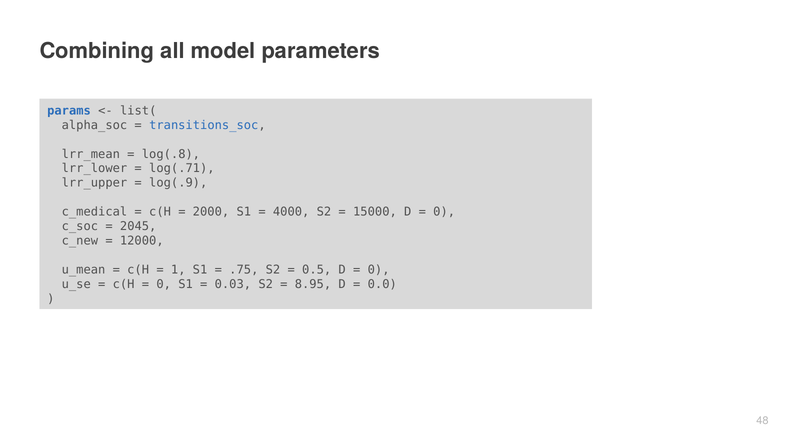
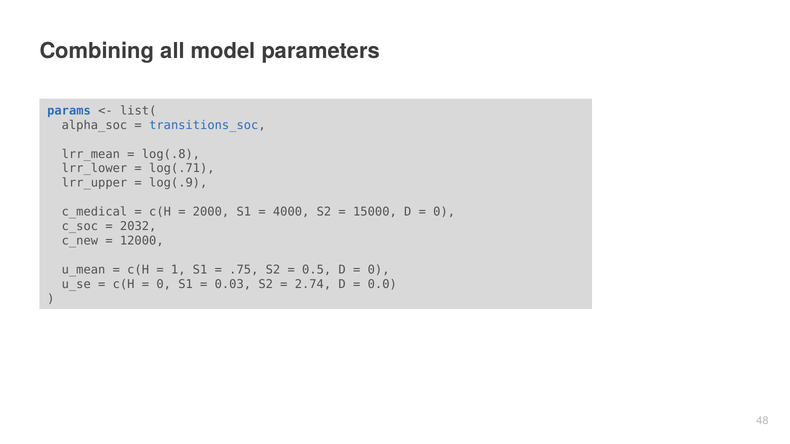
2045: 2045 -> 2032 (138, 227)
8.95: 8.95 -> 2.74 (313, 285)
